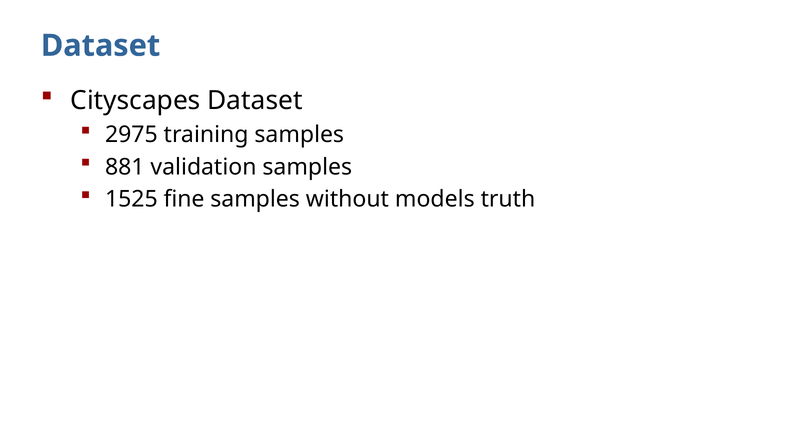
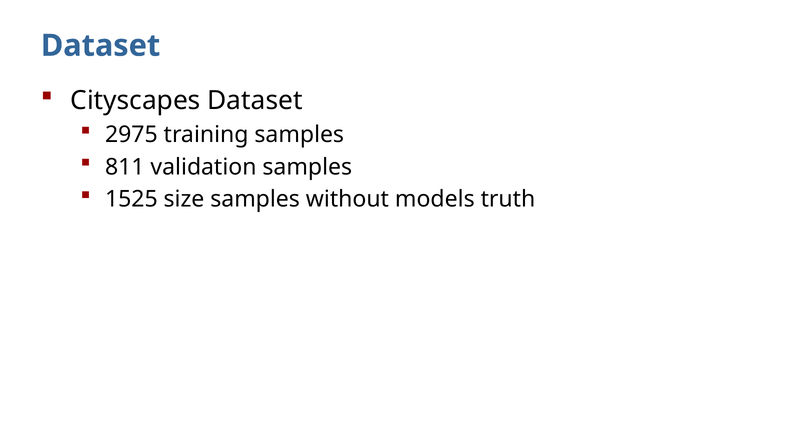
881: 881 -> 811 (125, 167)
fine: fine -> size (184, 199)
